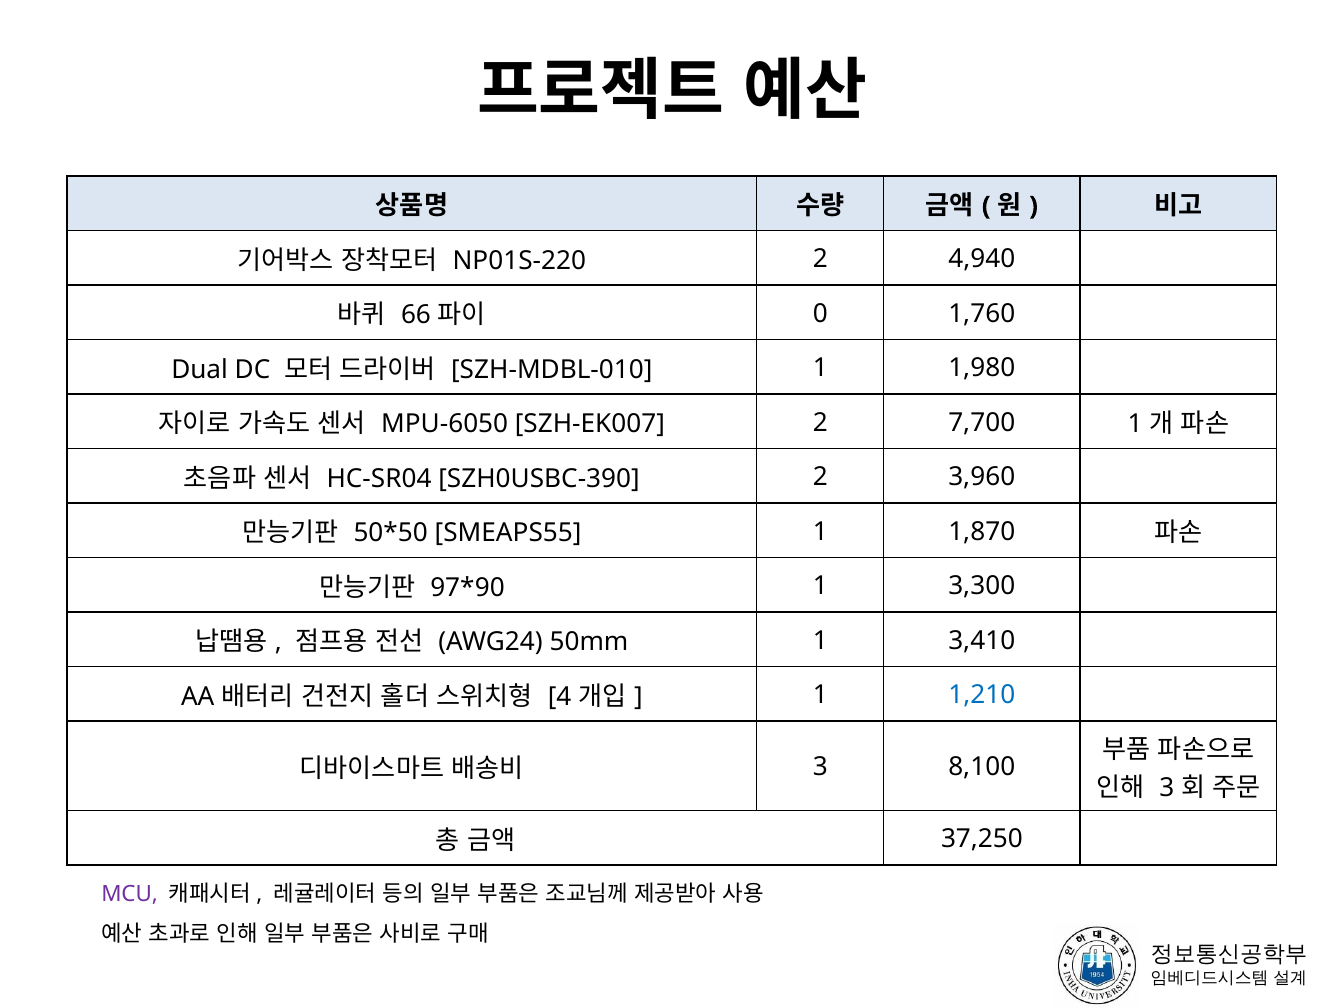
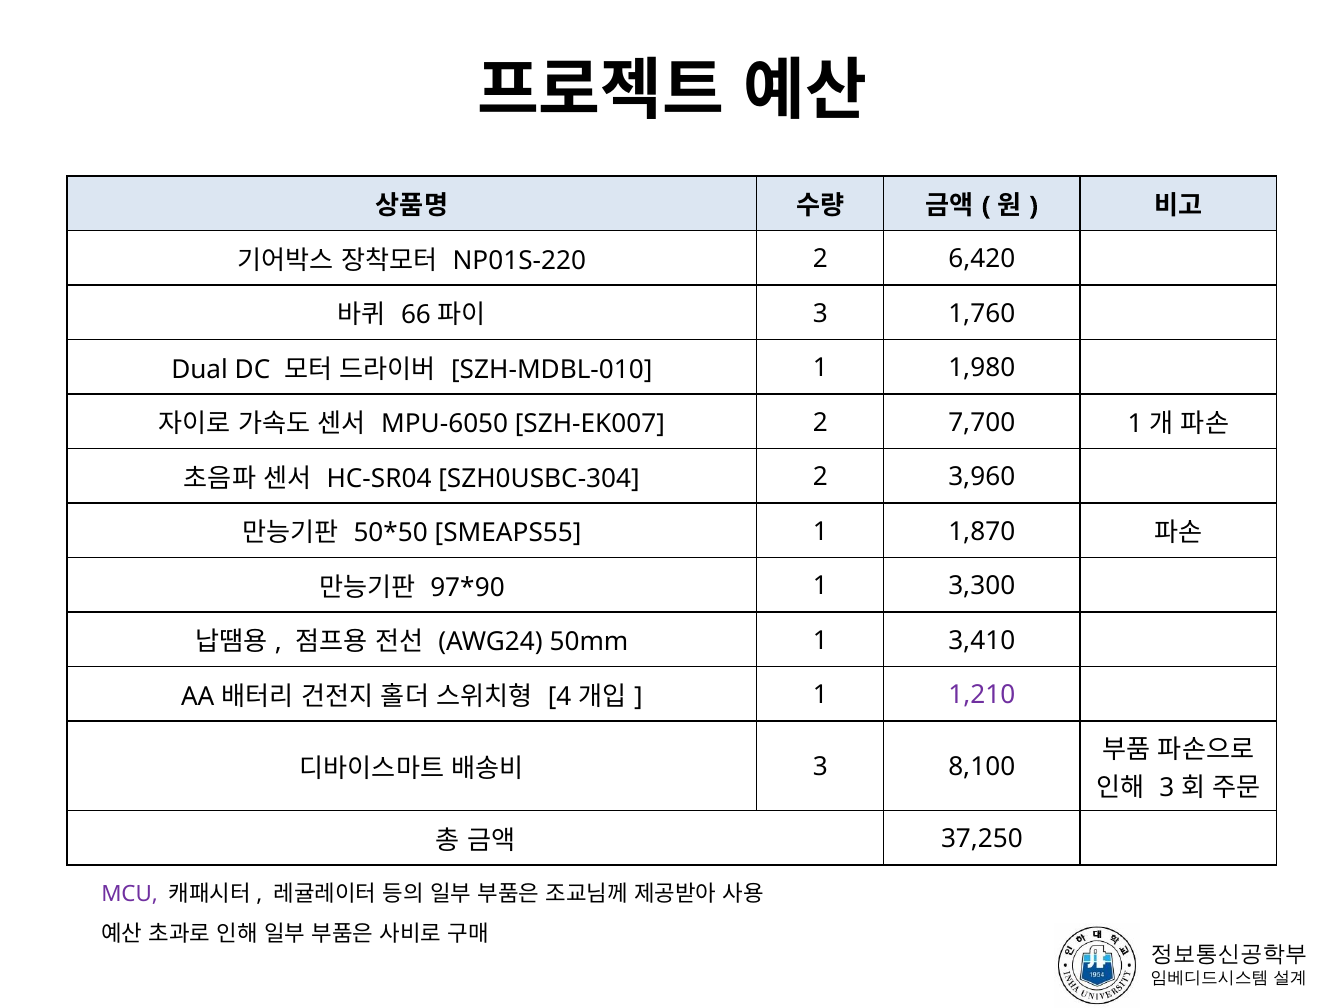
4,940: 4,940 -> 6,420 (982, 259)
0: 0 -> 3 (820, 314)
SZH0USBC-390: SZH0USBC-390 -> SZH0USBC-304 (539, 478)
1,210 colour: blue -> purple (982, 695)
